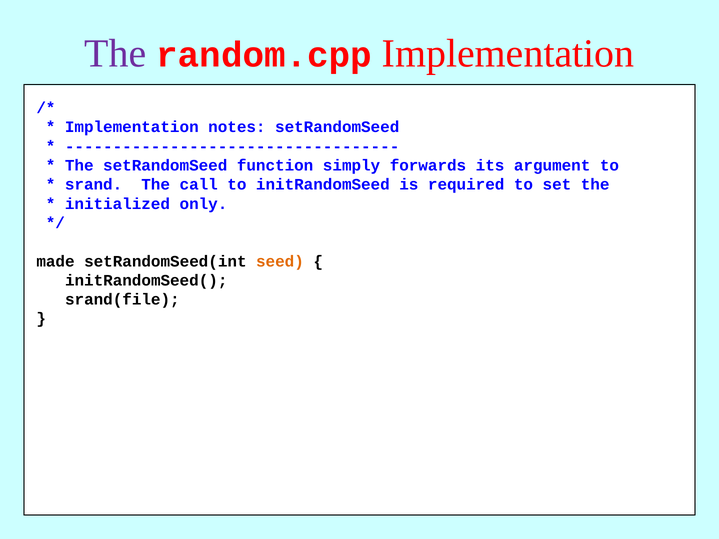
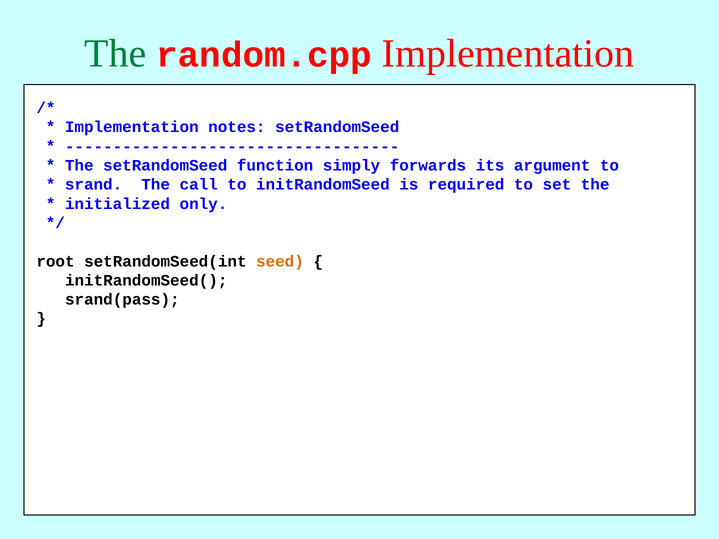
The colour: purple -> green (115, 54)
made: made -> root (56, 261)
srand(file: srand(file -> srand(pass (122, 300)
